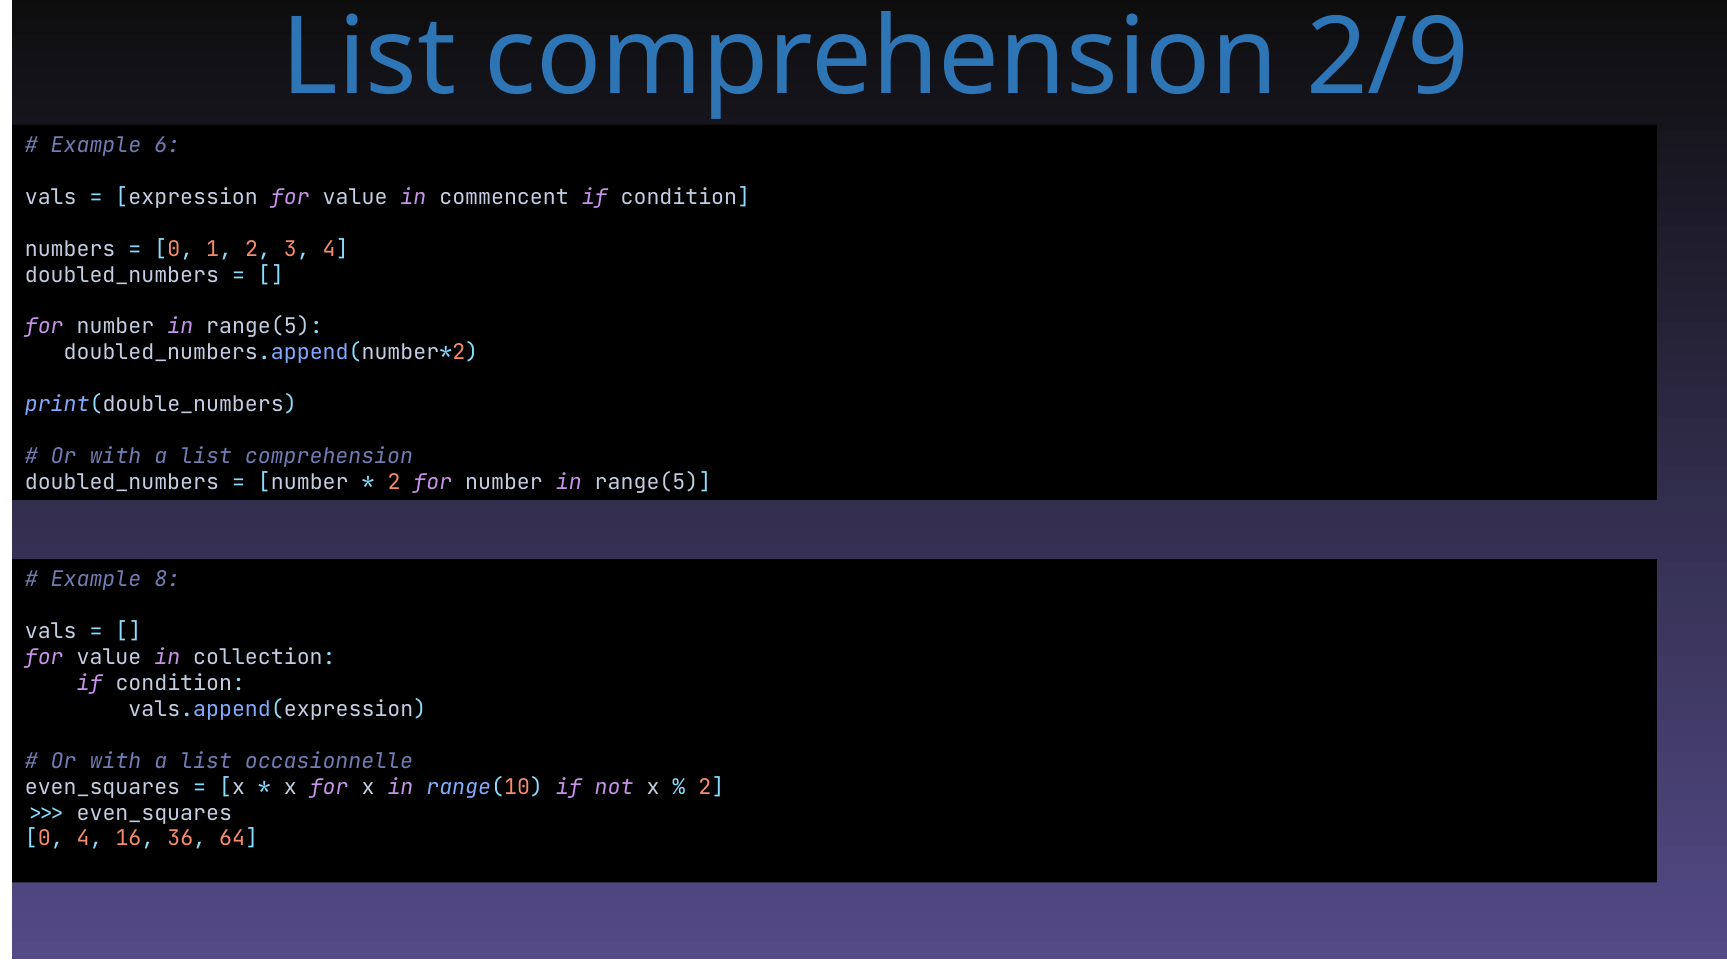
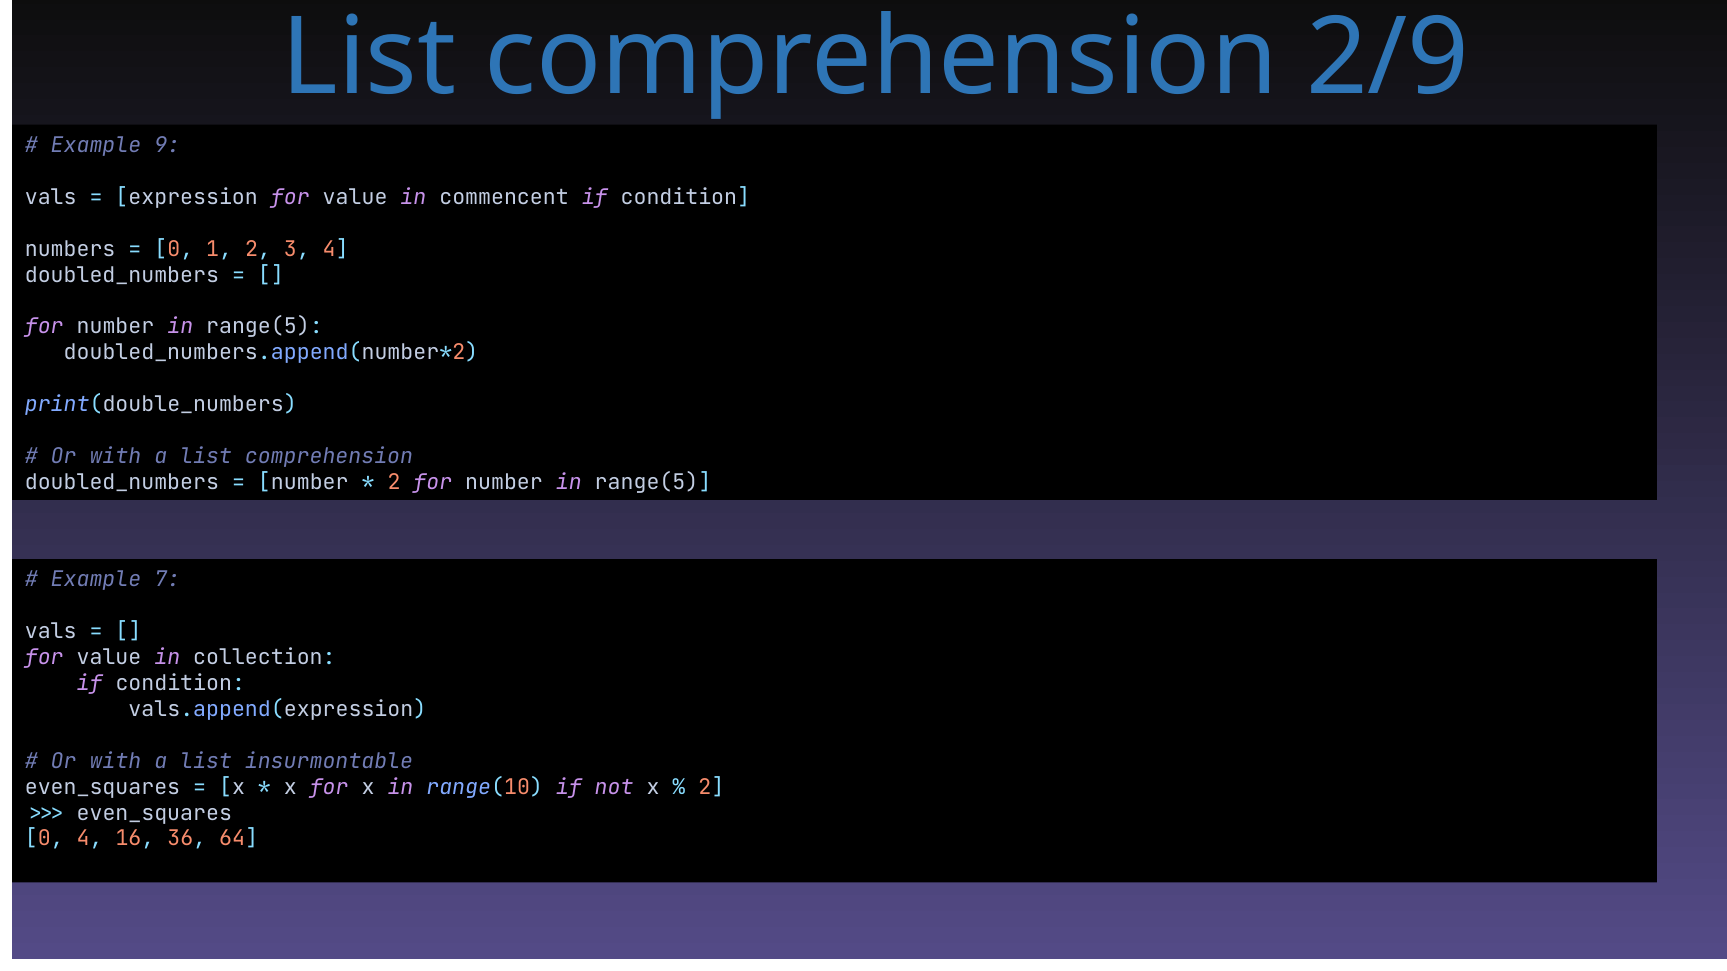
6: 6 -> 9 (167, 146)
8: 8 -> 7 (167, 580)
occasionnelle: occasionnelle -> insurmontable (329, 761)
